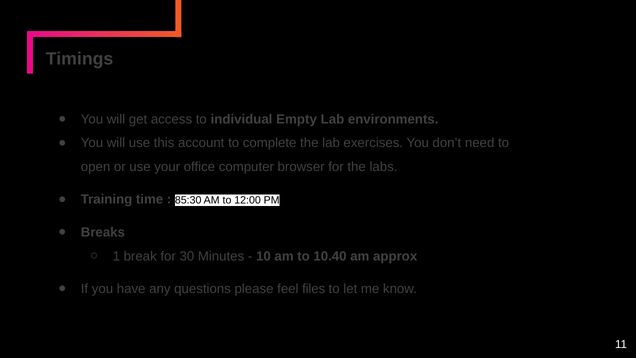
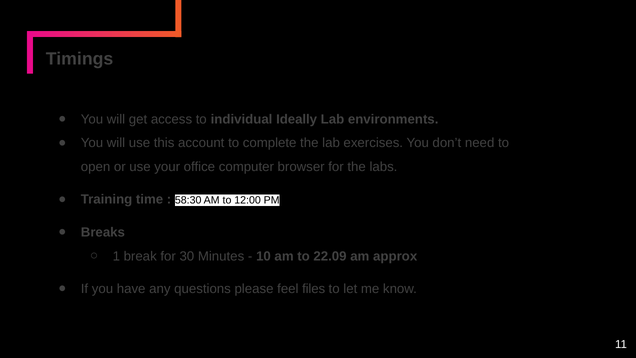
Empty: Empty -> Ideally (297, 119)
85:30: 85:30 -> 58:30 (188, 200)
10.40: 10.40 -> 22.09 (330, 256)
